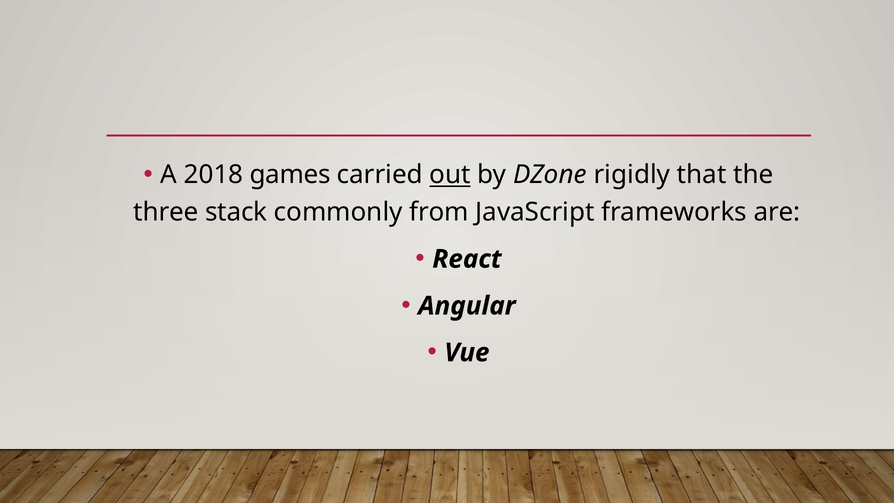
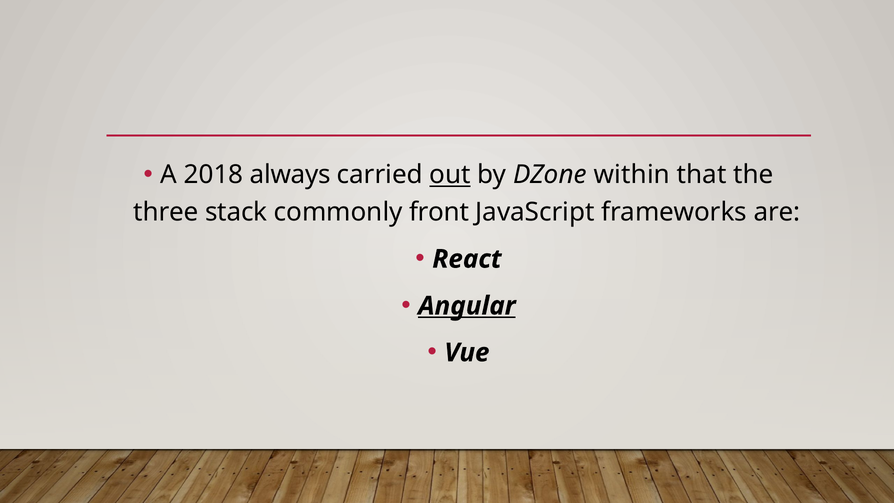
games: games -> always (290, 175)
rigidly: rigidly -> within (632, 175)
from: from -> front (439, 212)
Angular underline: none -> present (467, 306)
